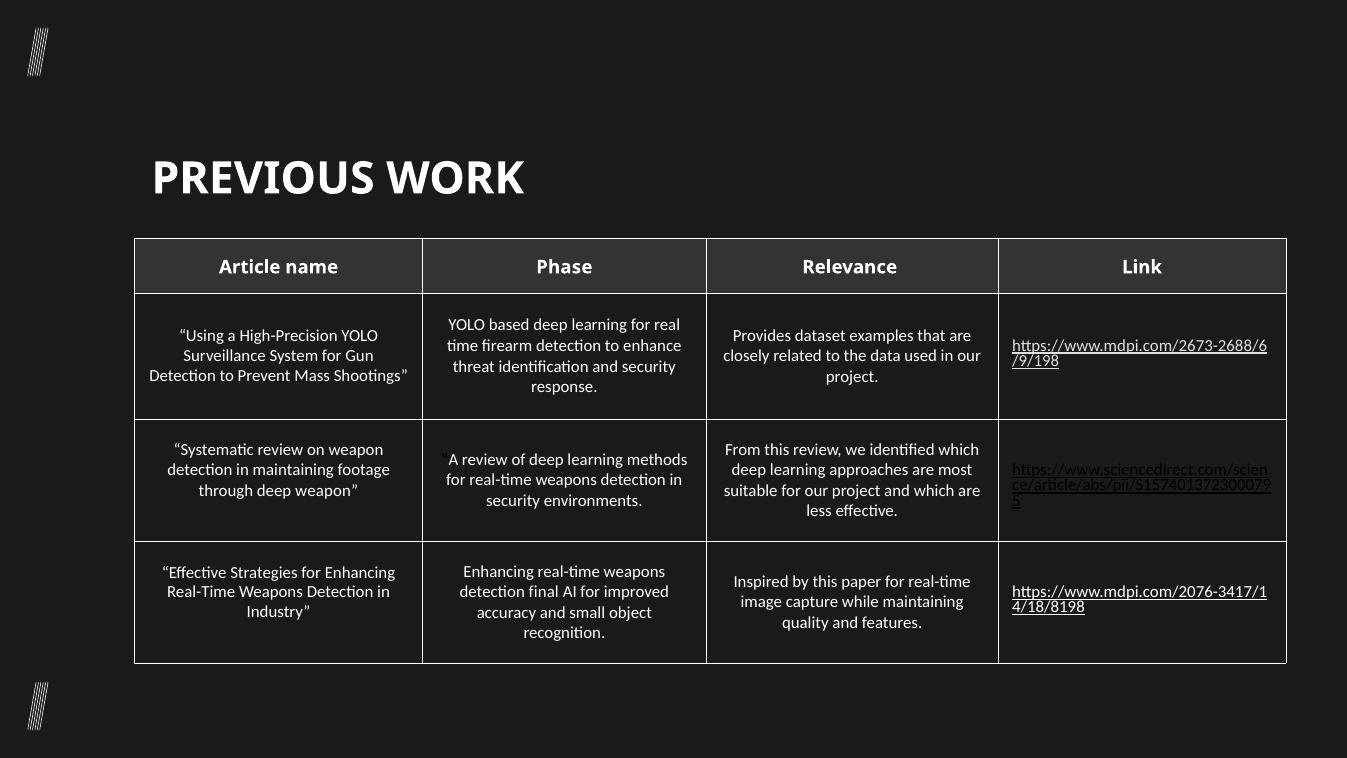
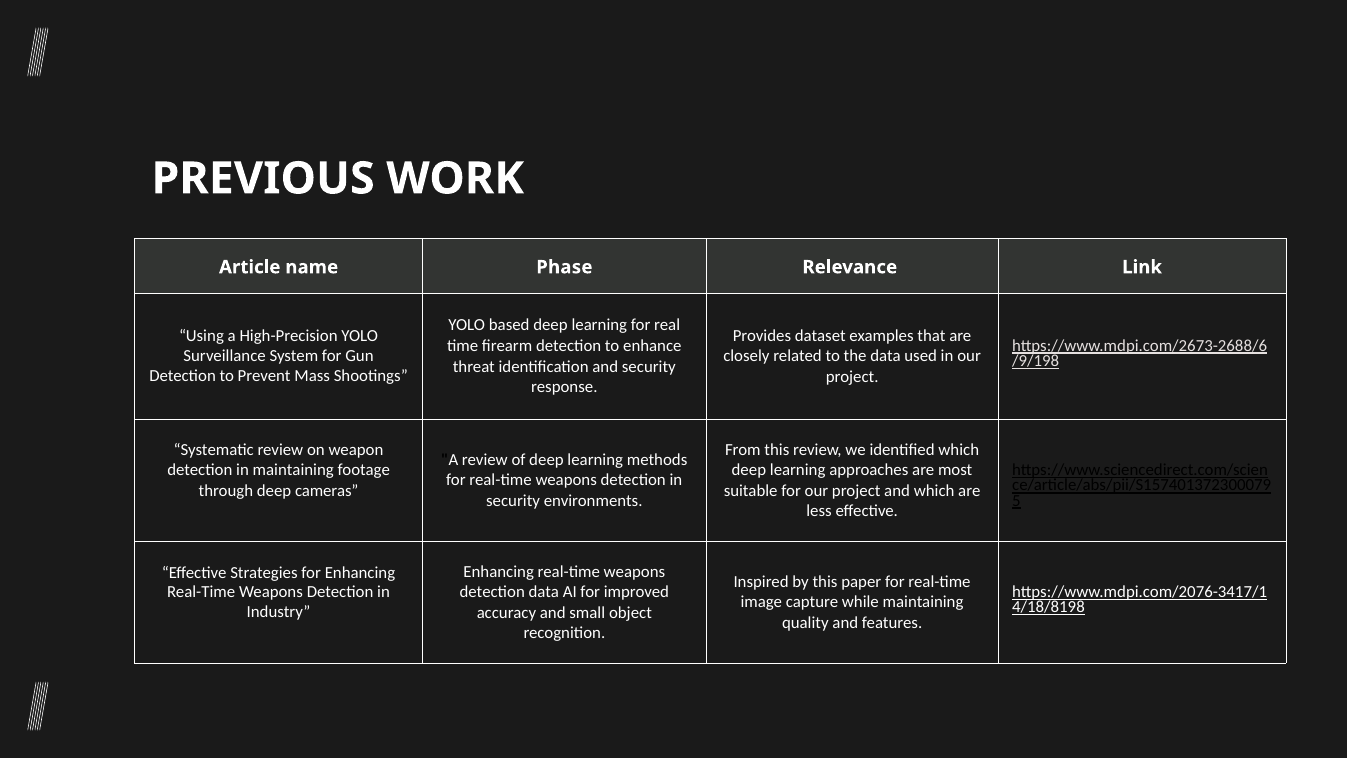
deep weapon: weapon -> cameras (327, 491)
detection final: final -> data (544, 592)
